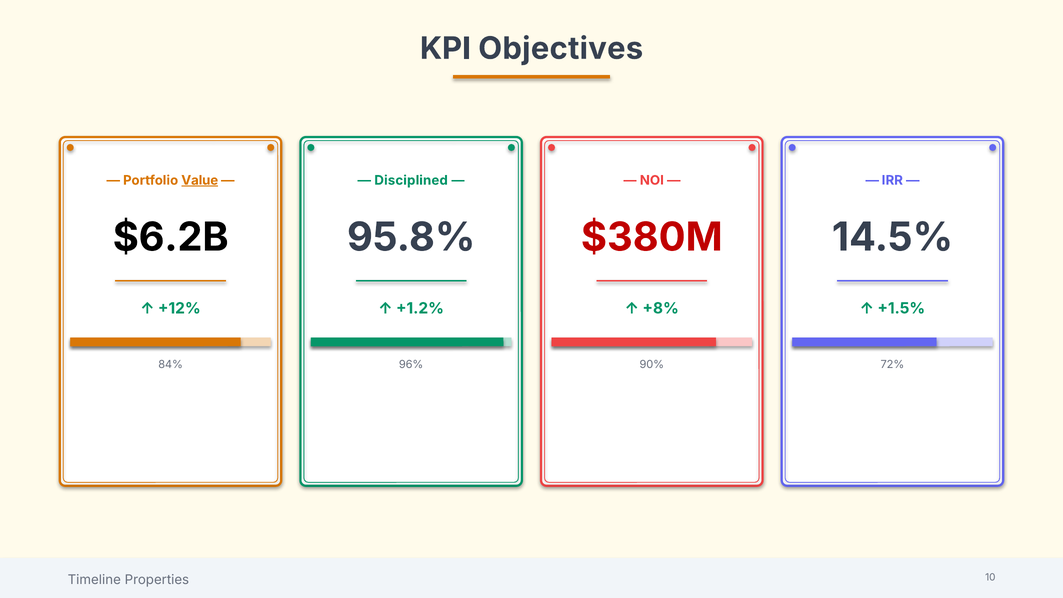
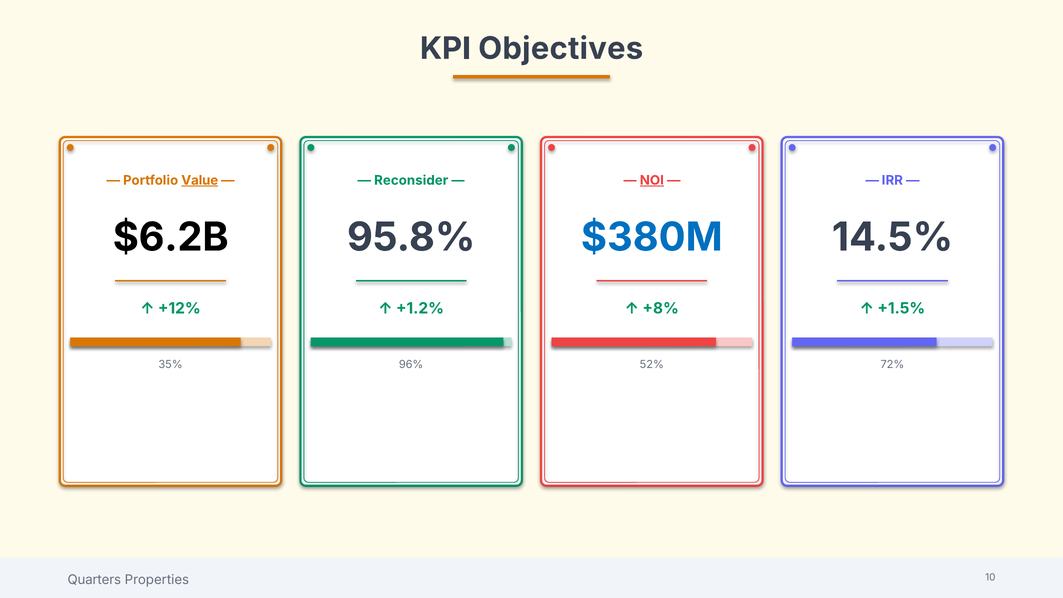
Disciplined: Disciplined -> Reconsider (411, 180)
NOI underline: none -> present (652, 180)
$380M colour: red -> blue (652, 237)
84%: 84% -> 35% (171, 365)
90%: 90% -> 52% (652, 365)
Timeline: Timeline -> Quarters (94, 580)
